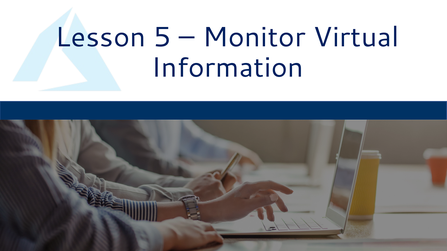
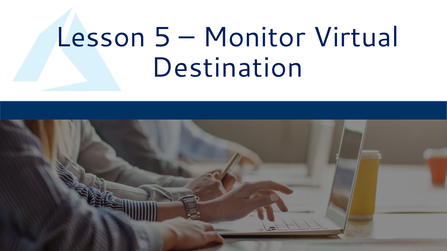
Information: Information -> Destination (227, 68)
